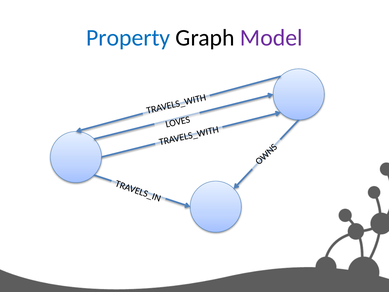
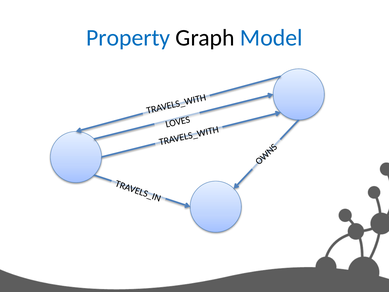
Model colour: purple -> blue (271, 38)
